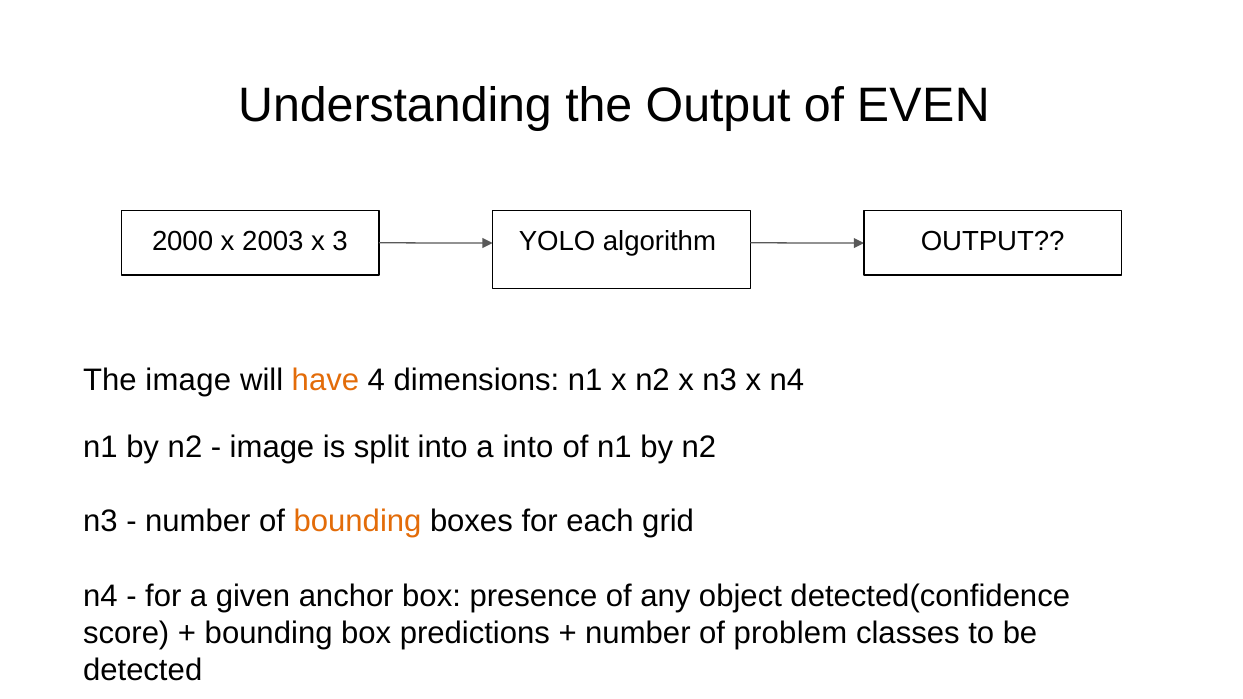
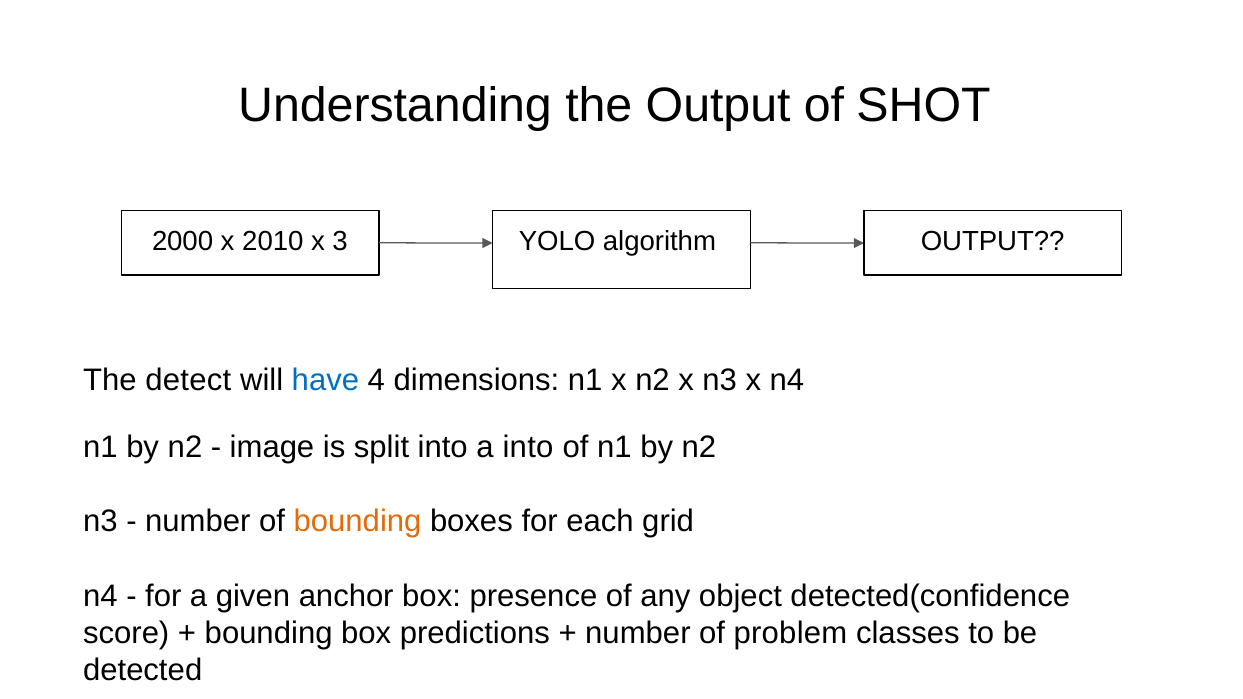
EVEN: EVEN -> SHOT (924, 105)
2003: 2003 -> 2010 (273, 242)
The image: image -> detect (188, 381)
have colour: orange -> blue (325, 381)
